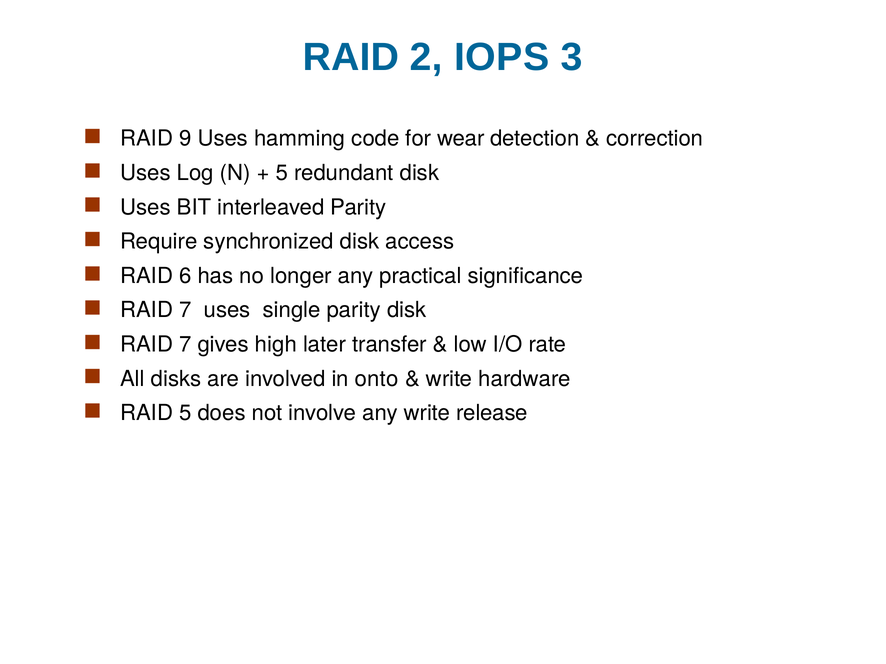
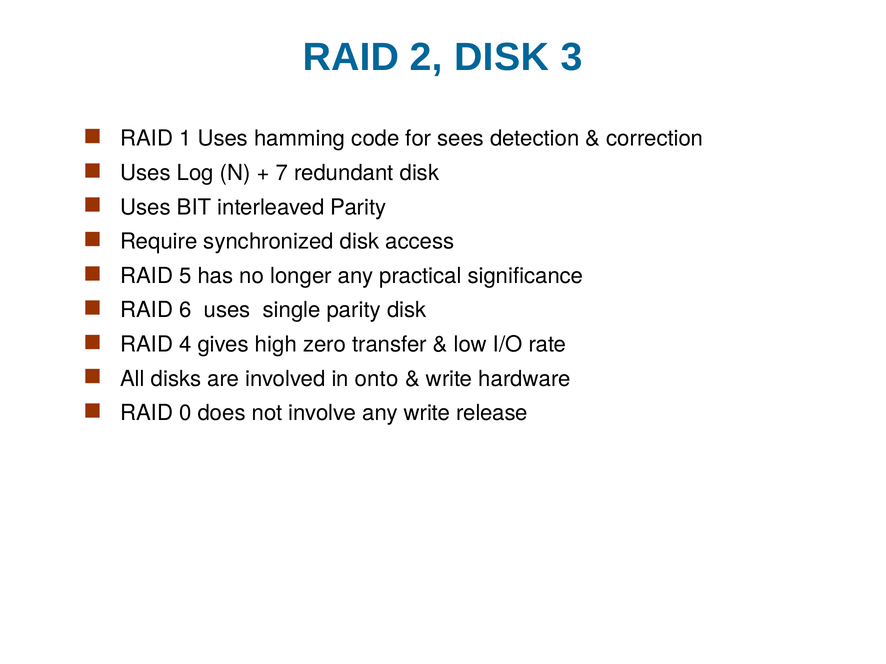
2 IOPS: IOPS -> DISK (502, 57)
9: 9 -> 1 (185, 139)
wear: wear -> sees (461, 139)
5: 5 -> 7 (282, 173)
6: 6 -> 5 (185, 276)
7: 7 -> 6 (185, 310)
7: 7 -> 4 (185, 345)
later: later -> zero (325, 345)
RAID 5: 5 -> 0 (185, 413)
